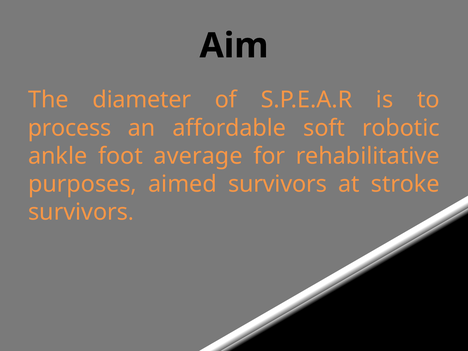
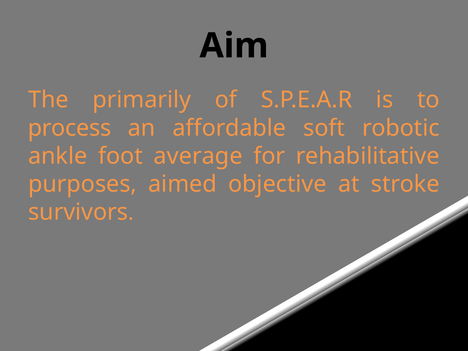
diameter: diameter -> primarily (142, 100)
aimed survivors: survivors -> objective (277, 184)
